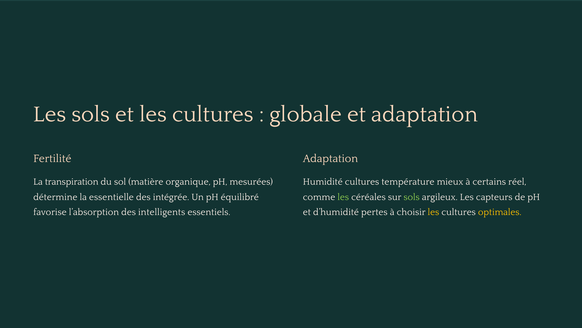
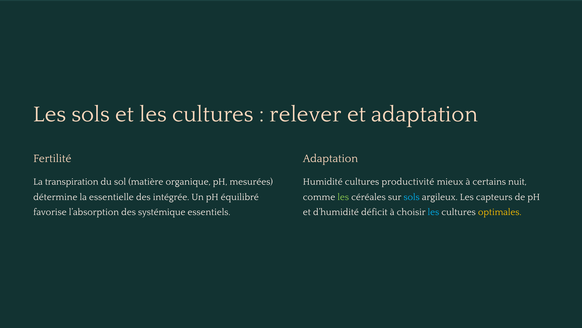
globale: globale -> relever (305, 114)
température: température -> productivité (408, 181)
réel: réel -> nuit (517, 181)
sols colour: light green -> light blue (412, 197)
intelligents: intelligents -> systémique (162, 212)
pertes: pertes -> déficit (374, 212)
les colour: yellow -> light blue (433, 212)
